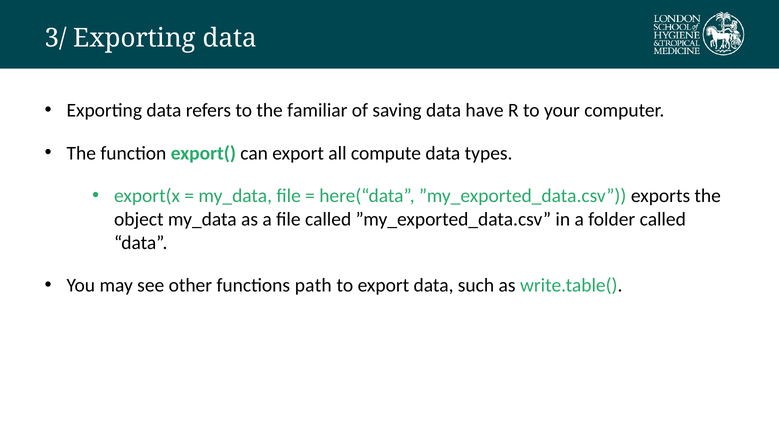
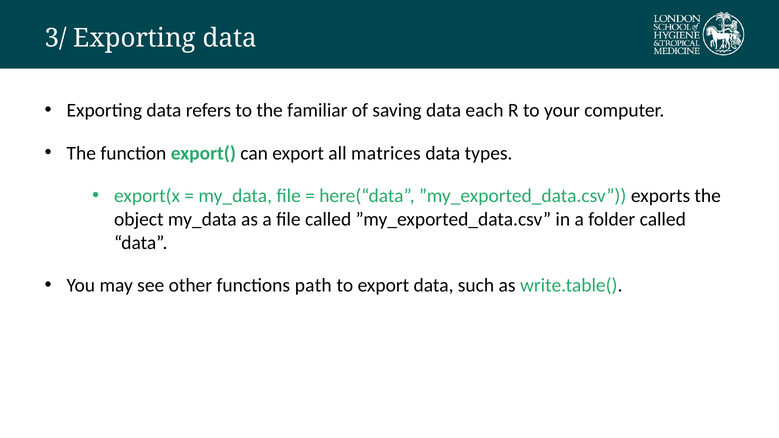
have: have -> each (484, 110)
compute: compute -> matrices (386, 153)
